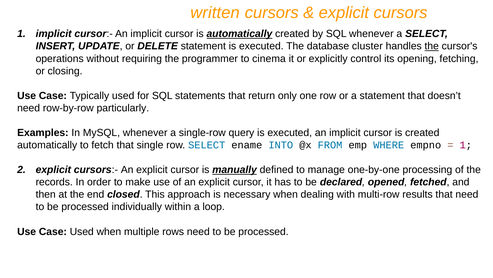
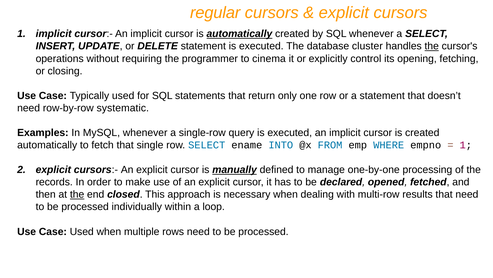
written: written -> regular (215, 13)
particularly: particularly -> systematic (123, 108)
the underline: none -> present (77, 194)
